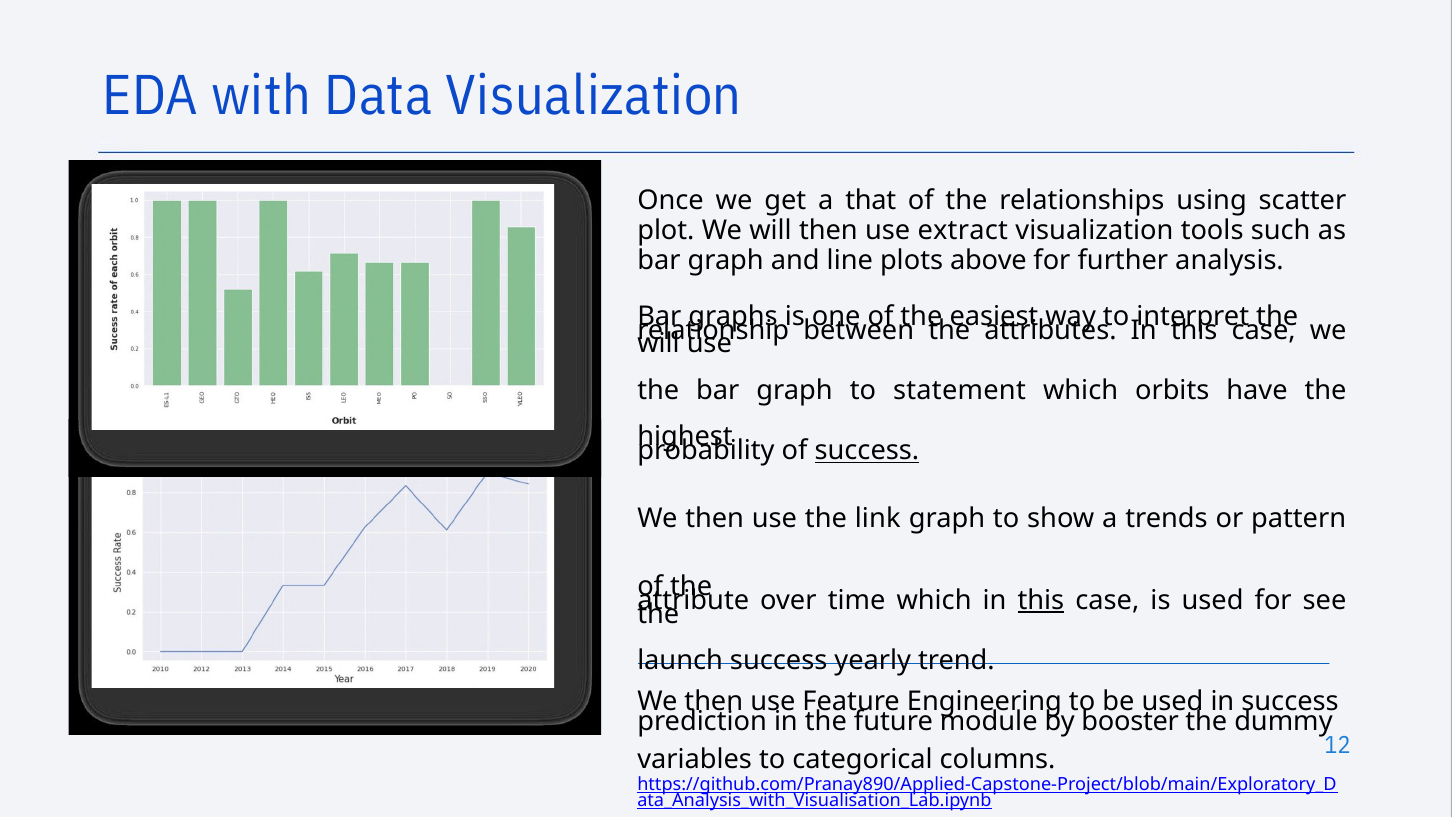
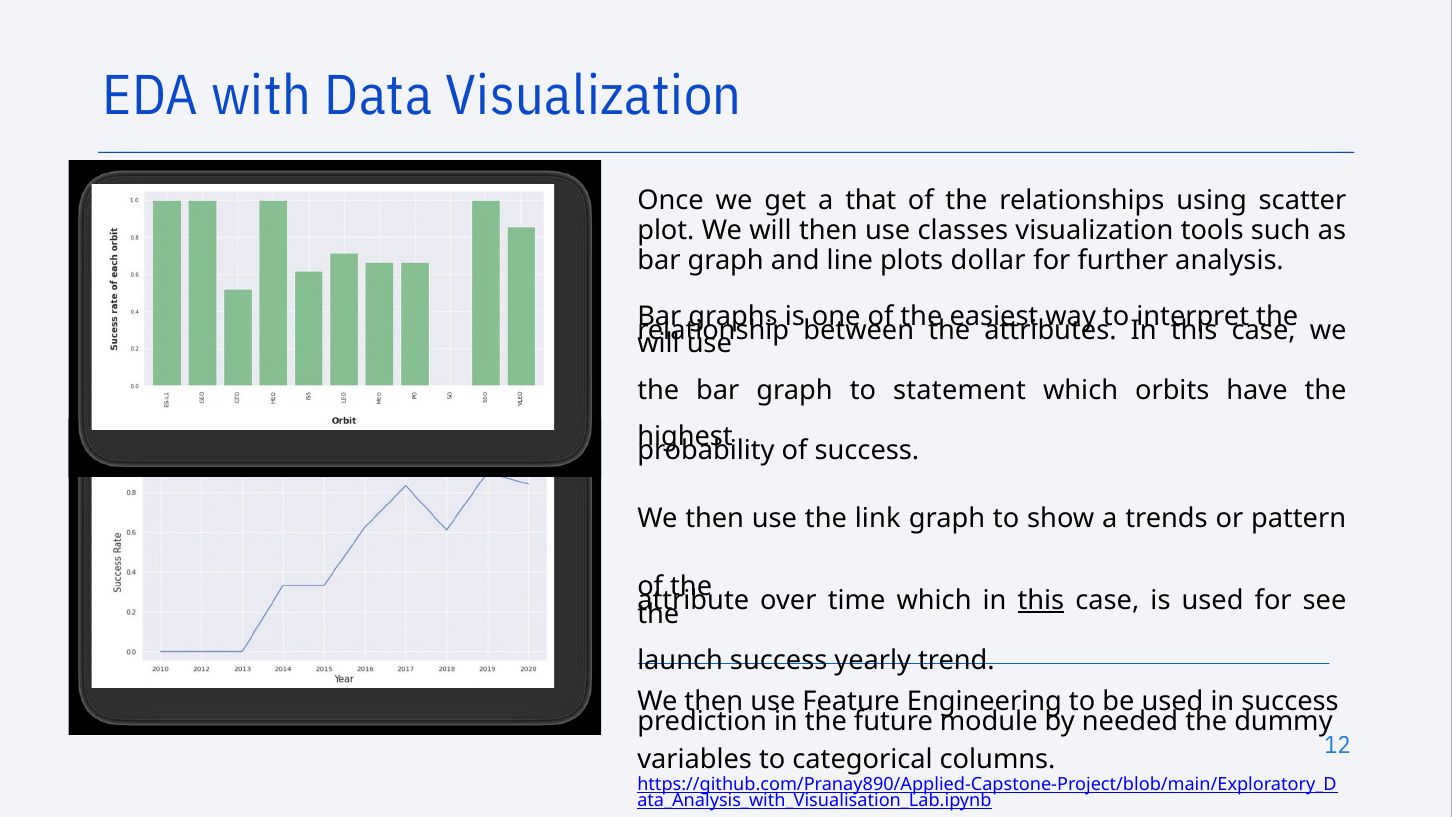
extract: extract -> classes (963, 230)
above: above -> dollar (988, 260)
success underline: present -> none (867, 450)
booster: booster -> needed (1130, 721)
